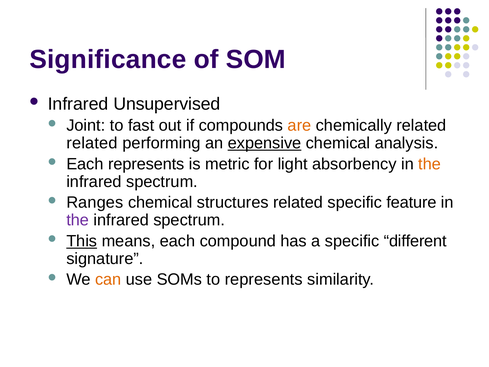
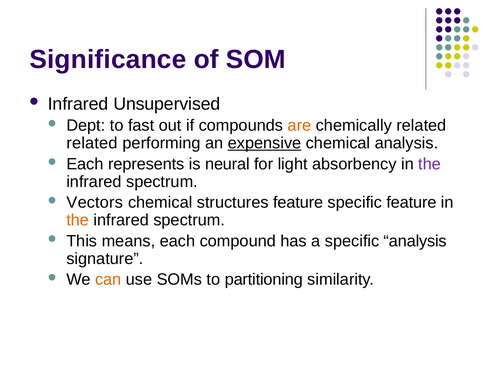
Joint: Joint -> Dept (86, 125)
metric: metric -> neural (227, 164)
the colour: orange -> purple (430, 164)
Ranges: Ranges -> Vectors (95, 202)
structures related: related -> feature (298, 202)
the colour: purple -> orange (78, 220)
This underline: present -> none (82, 241)
specific different: different -> analysis (415, 241)
to represents: represents -> partitioning (264, 279)
